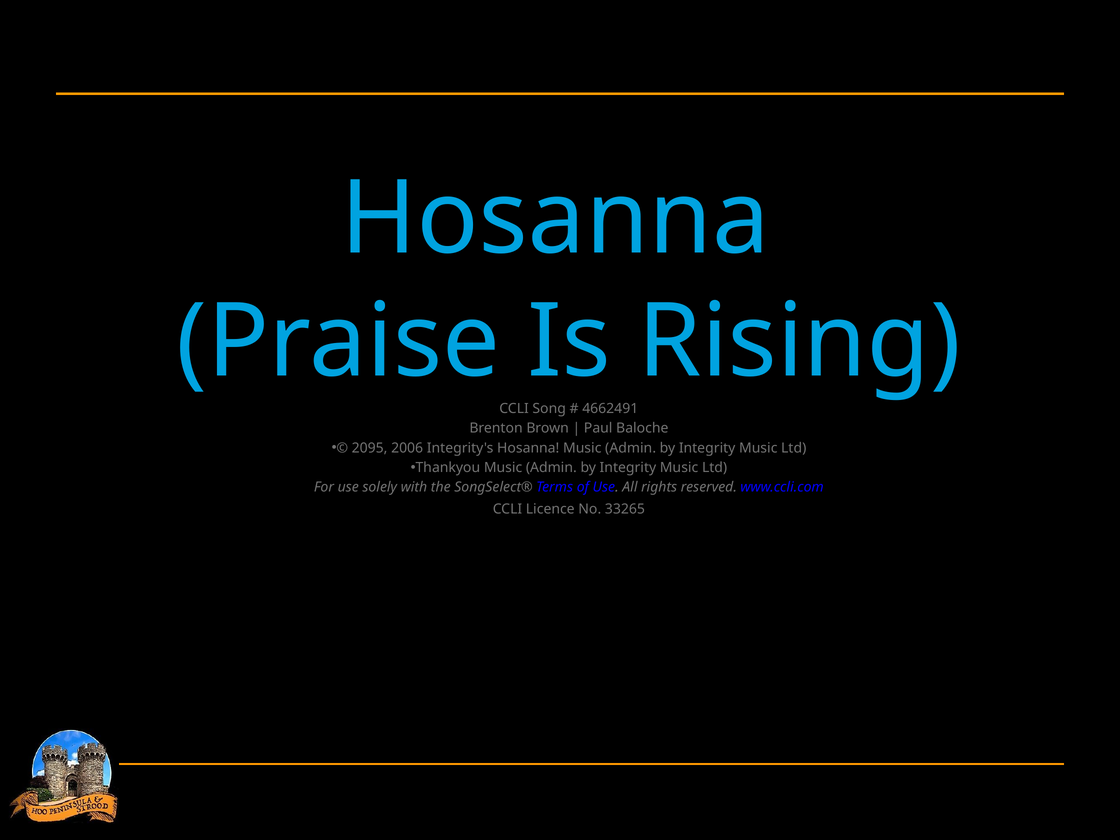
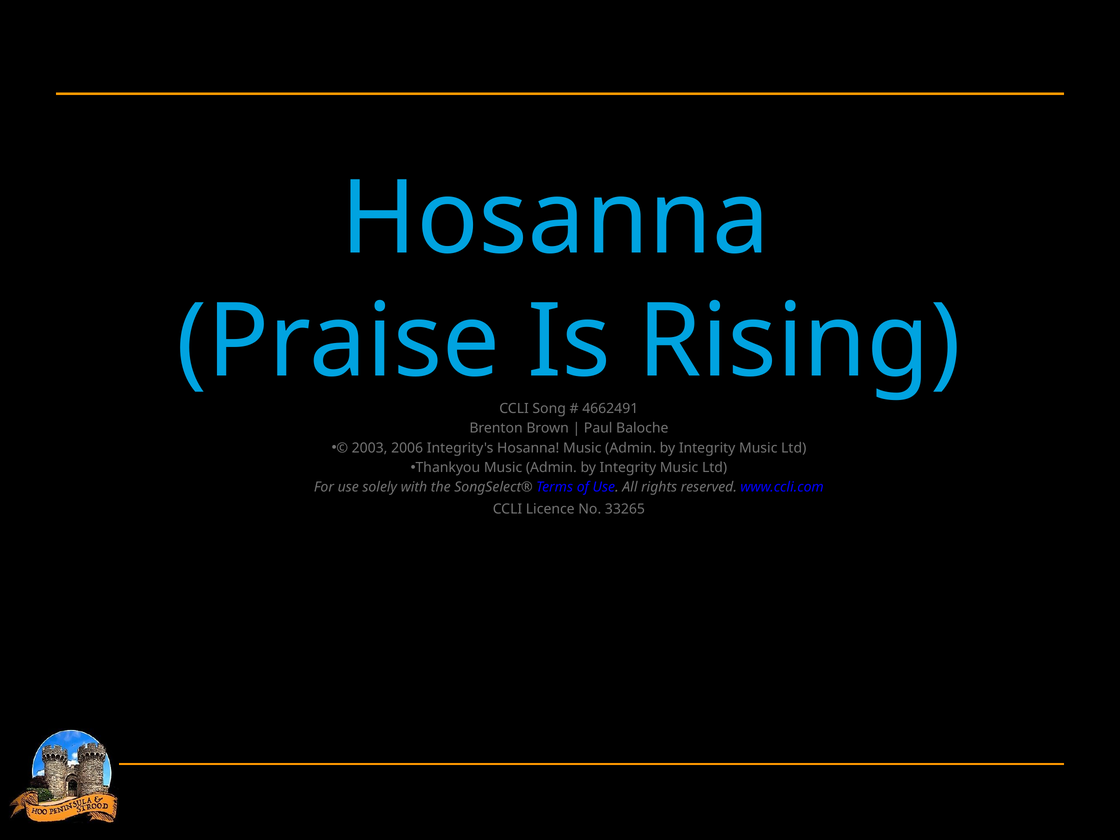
2095: 2095 -> 2003 (370, 448)
